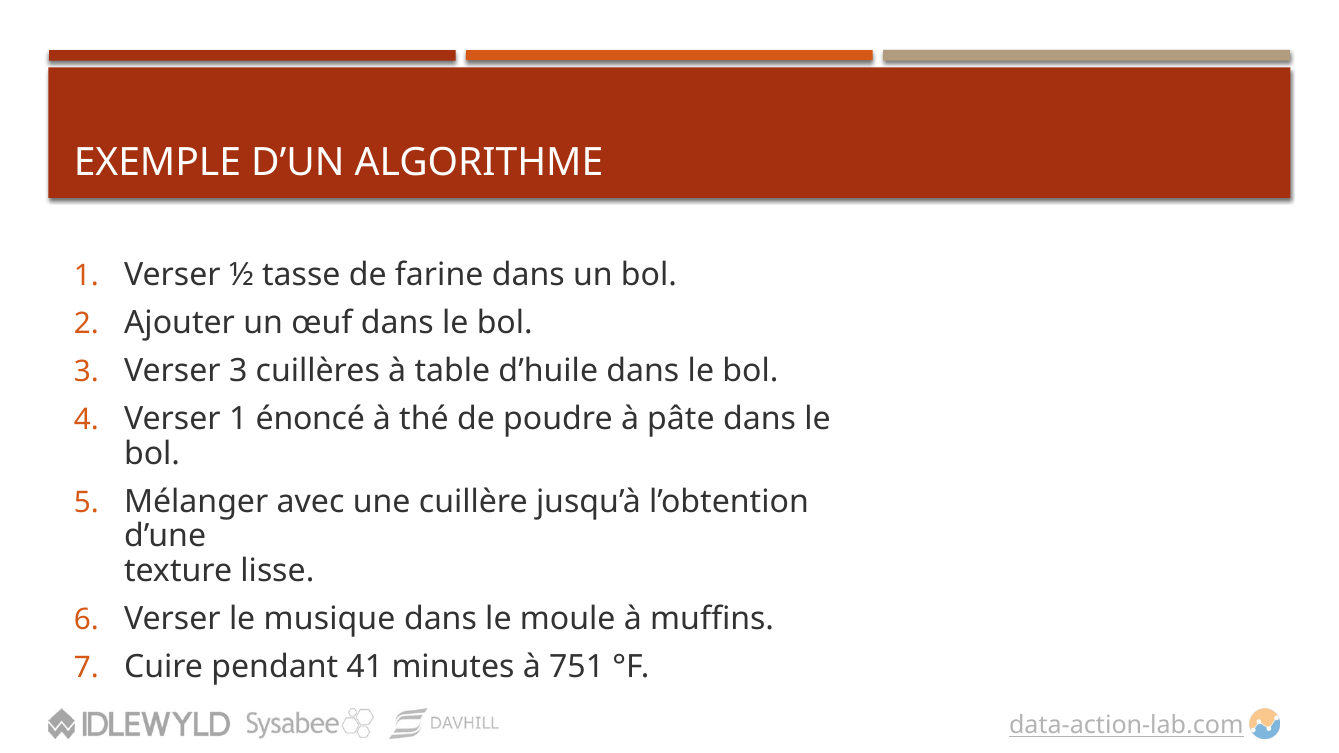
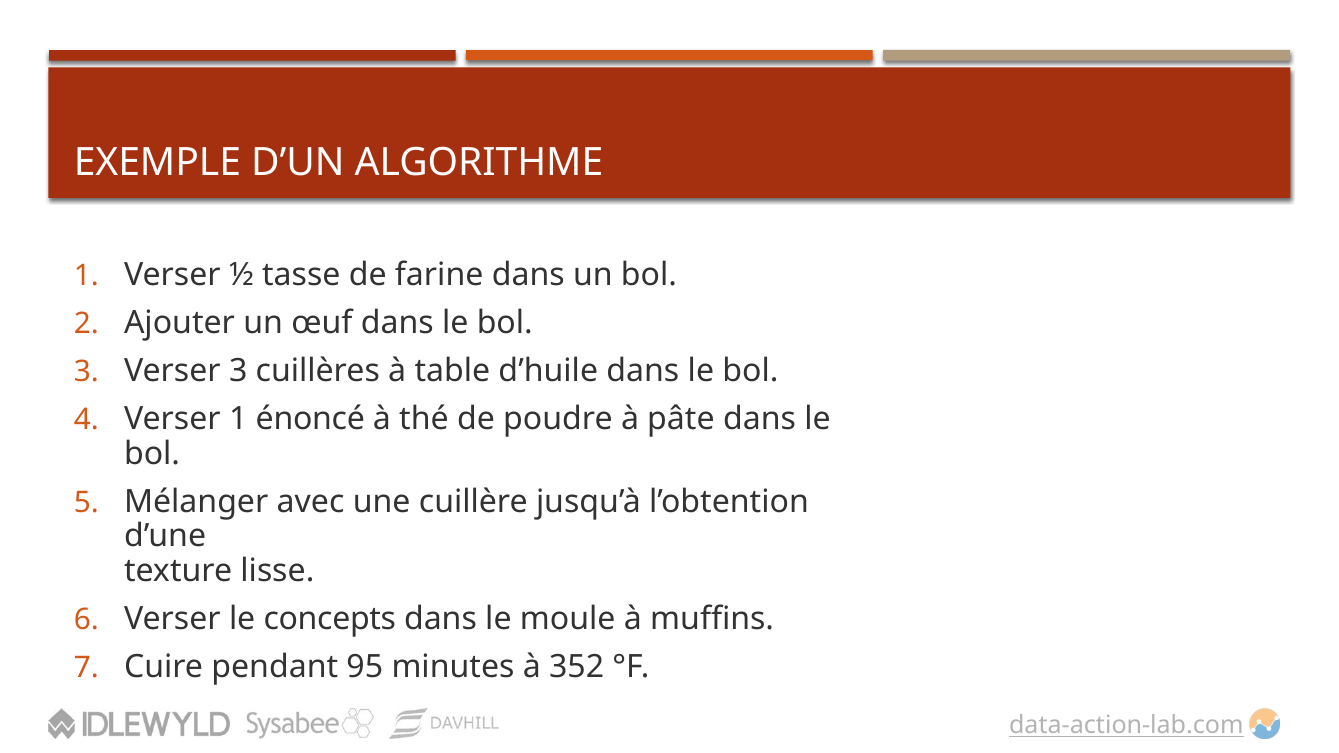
musique: musique -> concepts (330, 619)
41: 41 -> 95 (365, 667)
751: 751 -> 352 (577, 667)
